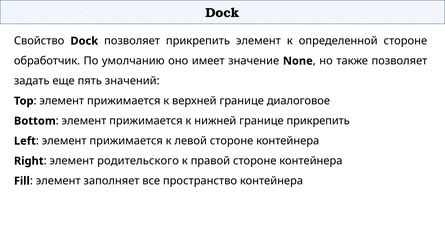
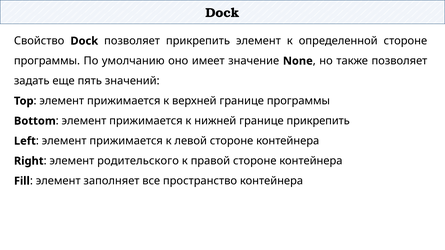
обработчик: обработчик -> программы (47, 61)
границе диалоговое: диалоговое -> программы (298, 101)
